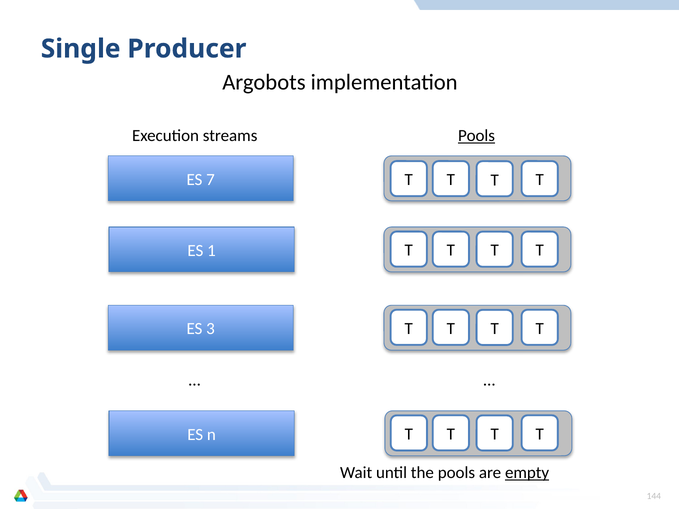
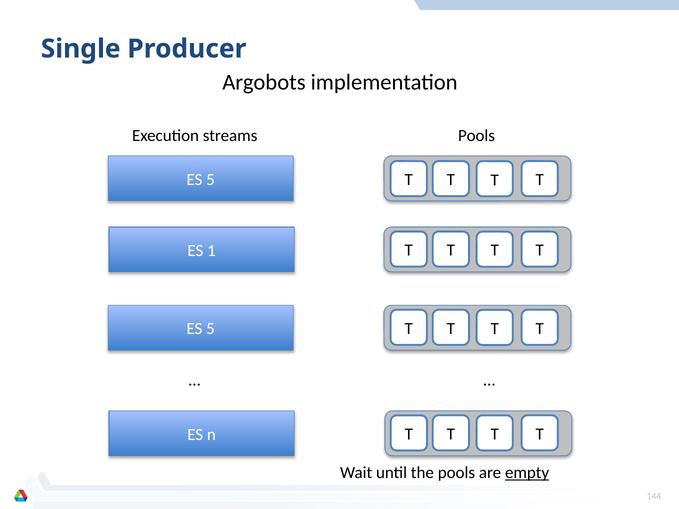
Pools underline: present -> none (476, 136)
7: 7 -> 5 (211, 180)
3: 3 -> 5 (211, 329)
